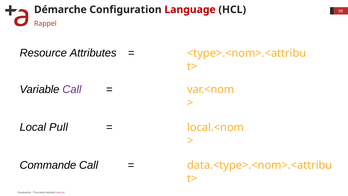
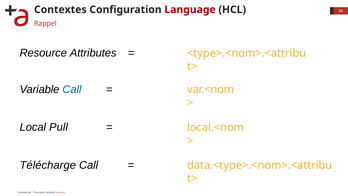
Démarche: Démarche -> Contextes (60, 10)
Call colour: purple -> blue (72, 89)
Commande: Commande -> Télécharge (48, 165)
